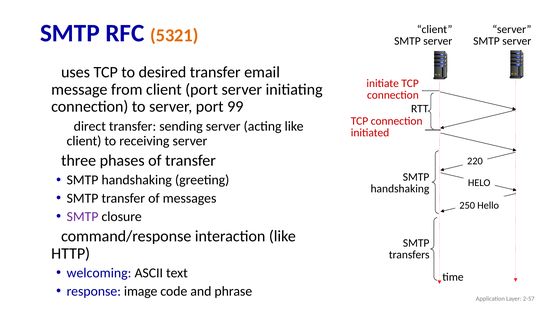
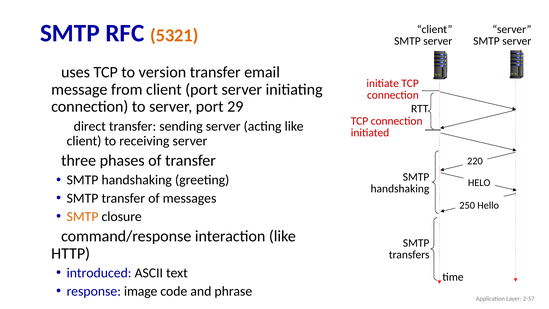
desired: desired -> version (162, 72)
99: 99 -> 29 (235, 107)
SMTP colour: purple -> orange (83, 216)
welcoming: welcoming -> introduced (99, 273)
